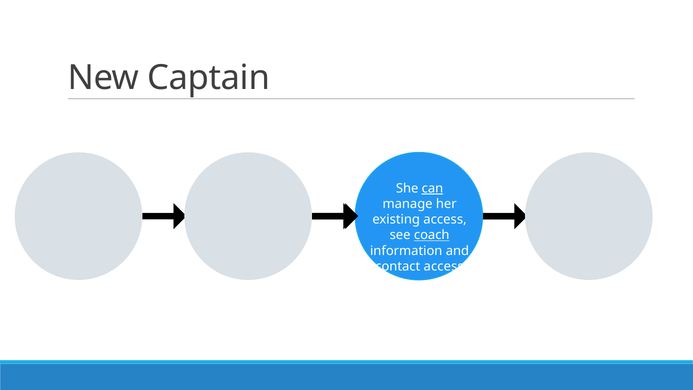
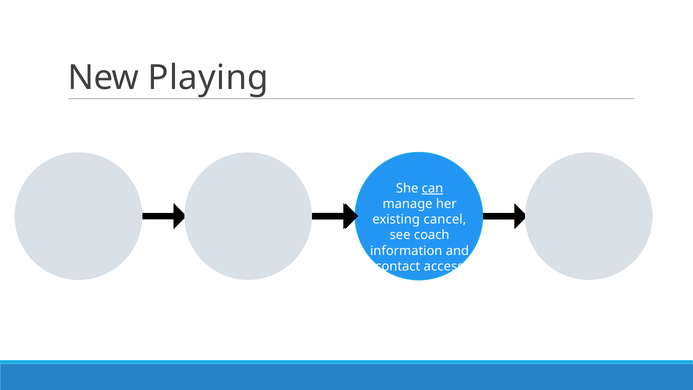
Captain: Captain -> Playing (208, 78)
existing access: access -> cancel (445, 219)
coach underline: present -> none (432, 235)
